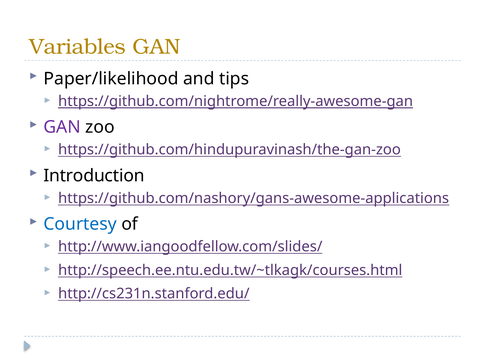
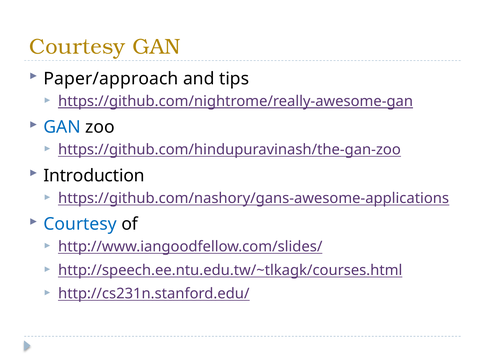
Variables: Variables -> Courtesy (77, 47)
Paper/likelihood: Paper/likelihood -> Paper/approach (111, 79)
GAN colour: purple -> blue (62, 127)
